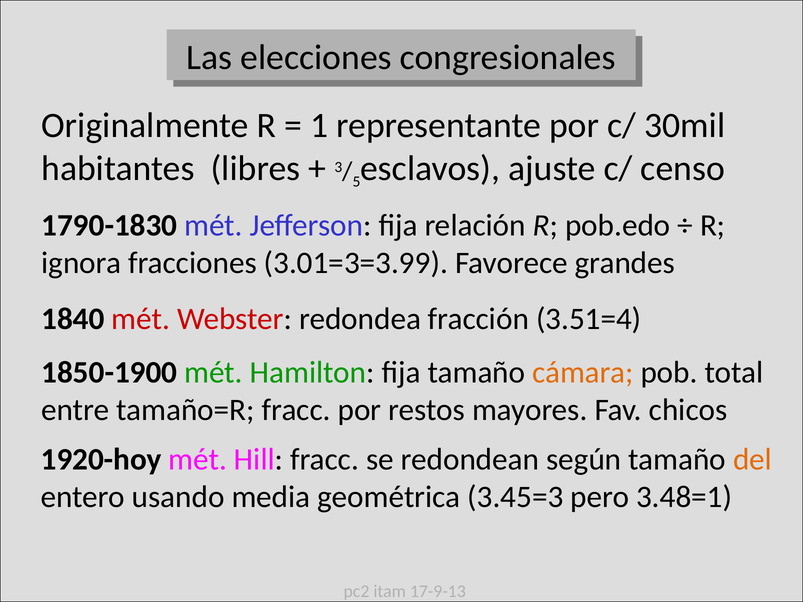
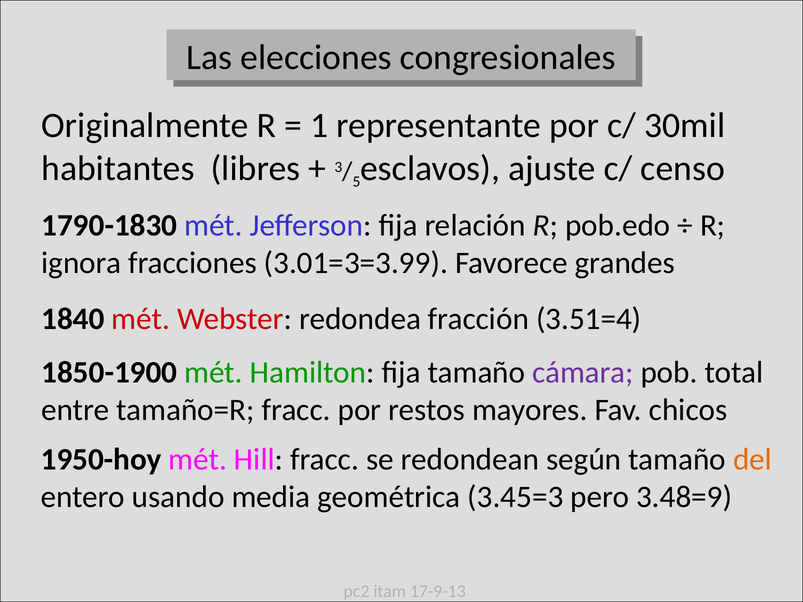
cámara colour: orange -> purple (583, 373)
1920-hoy: 1920-hoy -> 1950-hoy (101, 460)
3.48=1: 3.48=1 -> 3.48=9 (684, 497)
